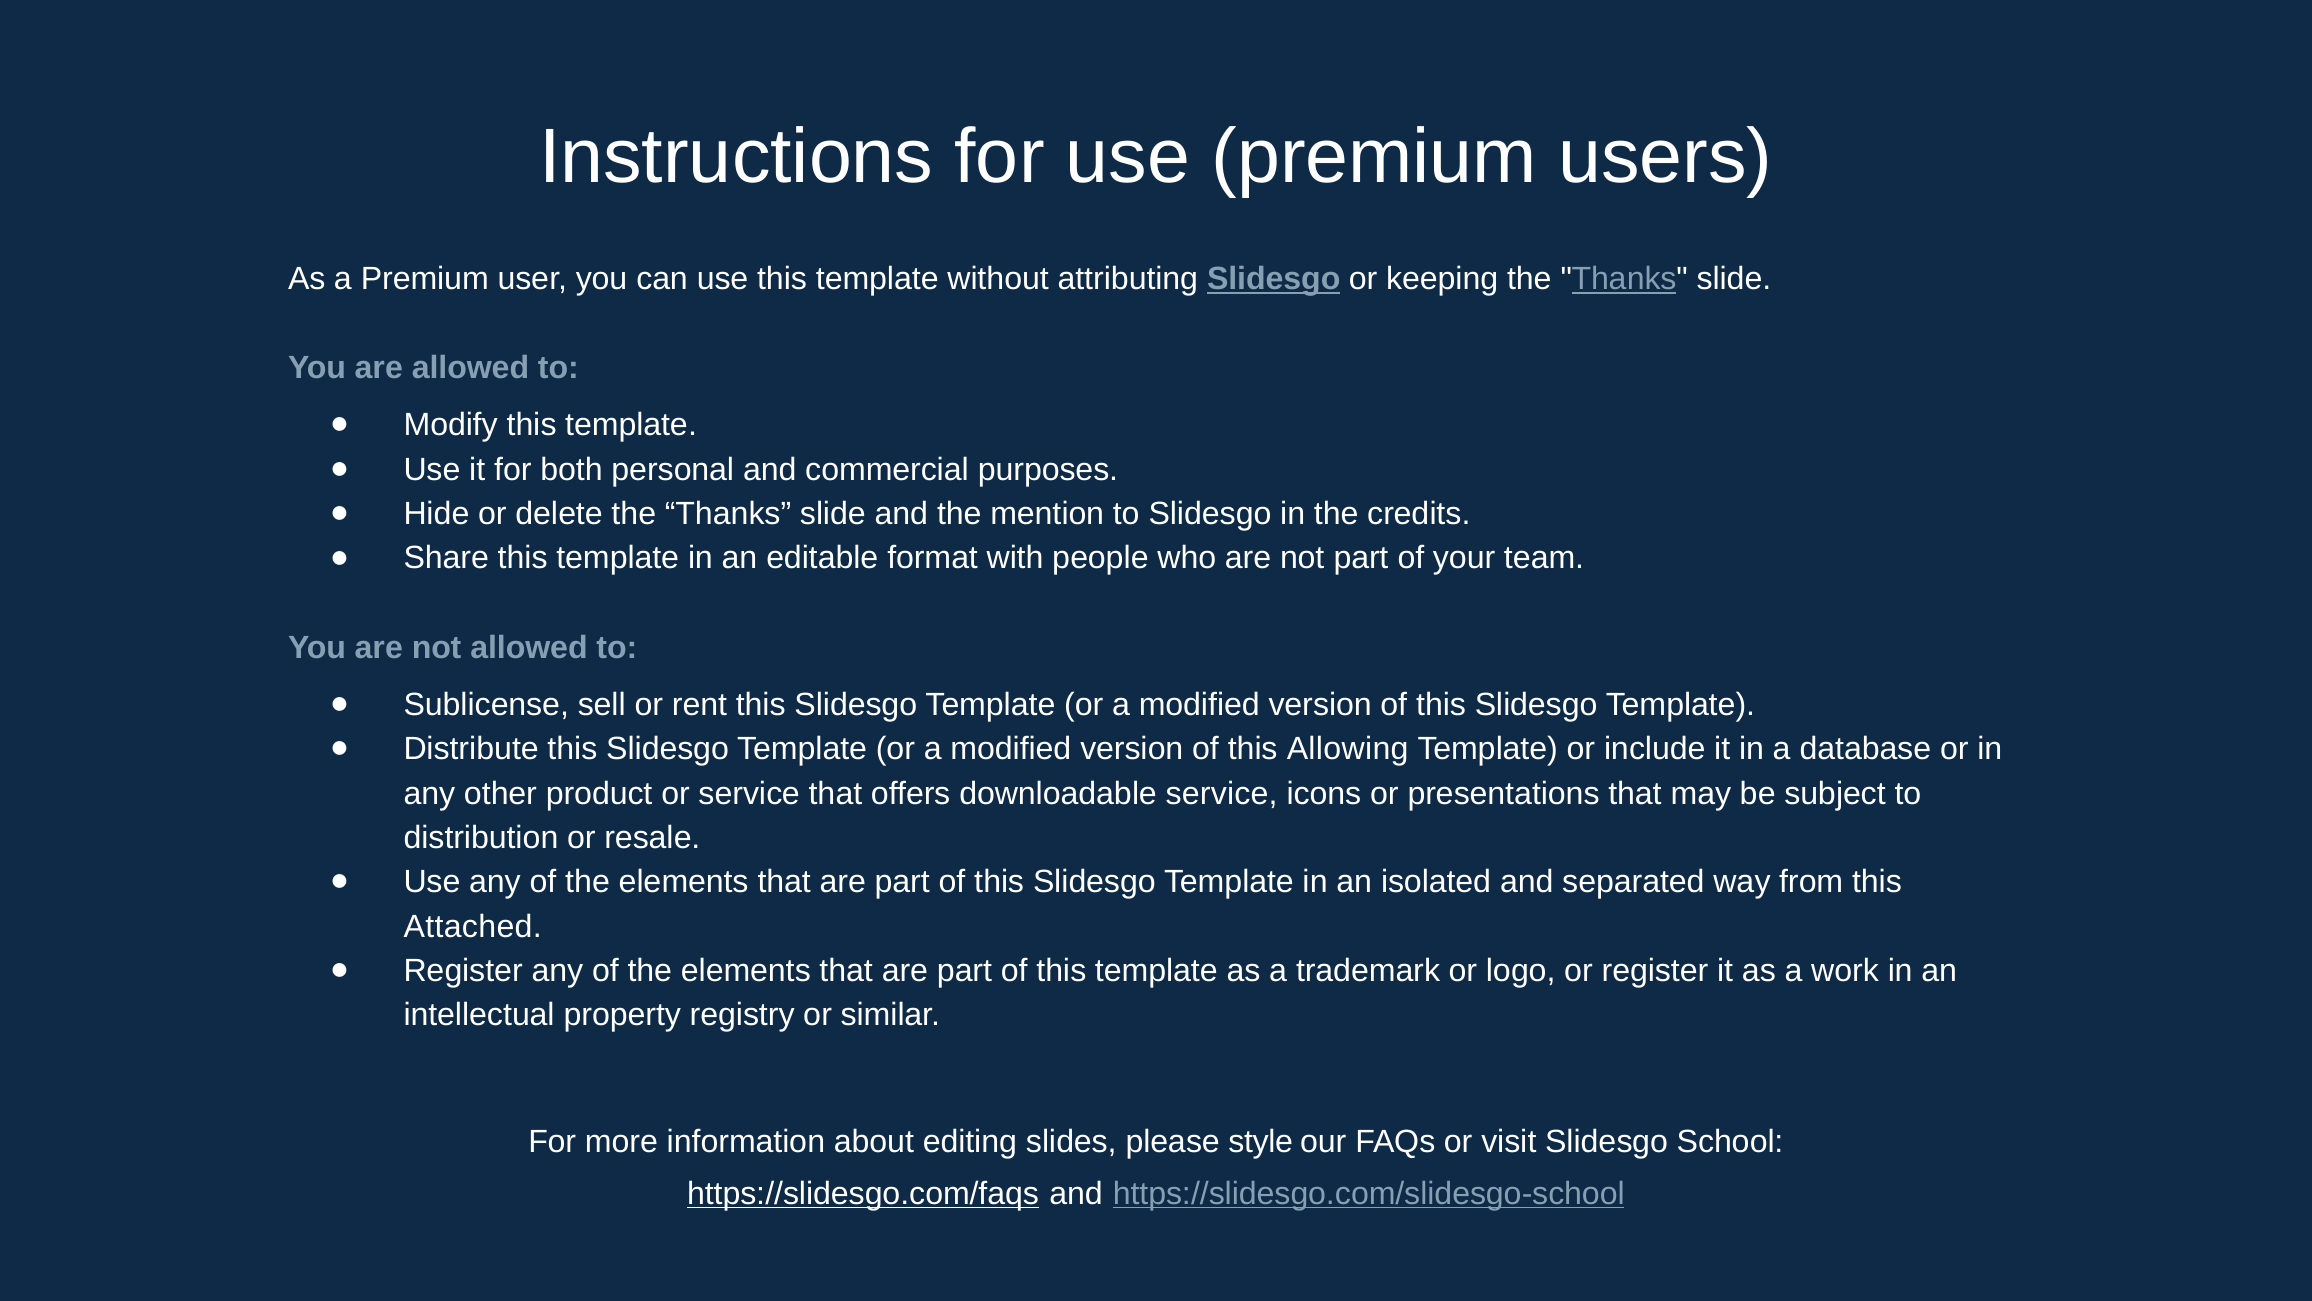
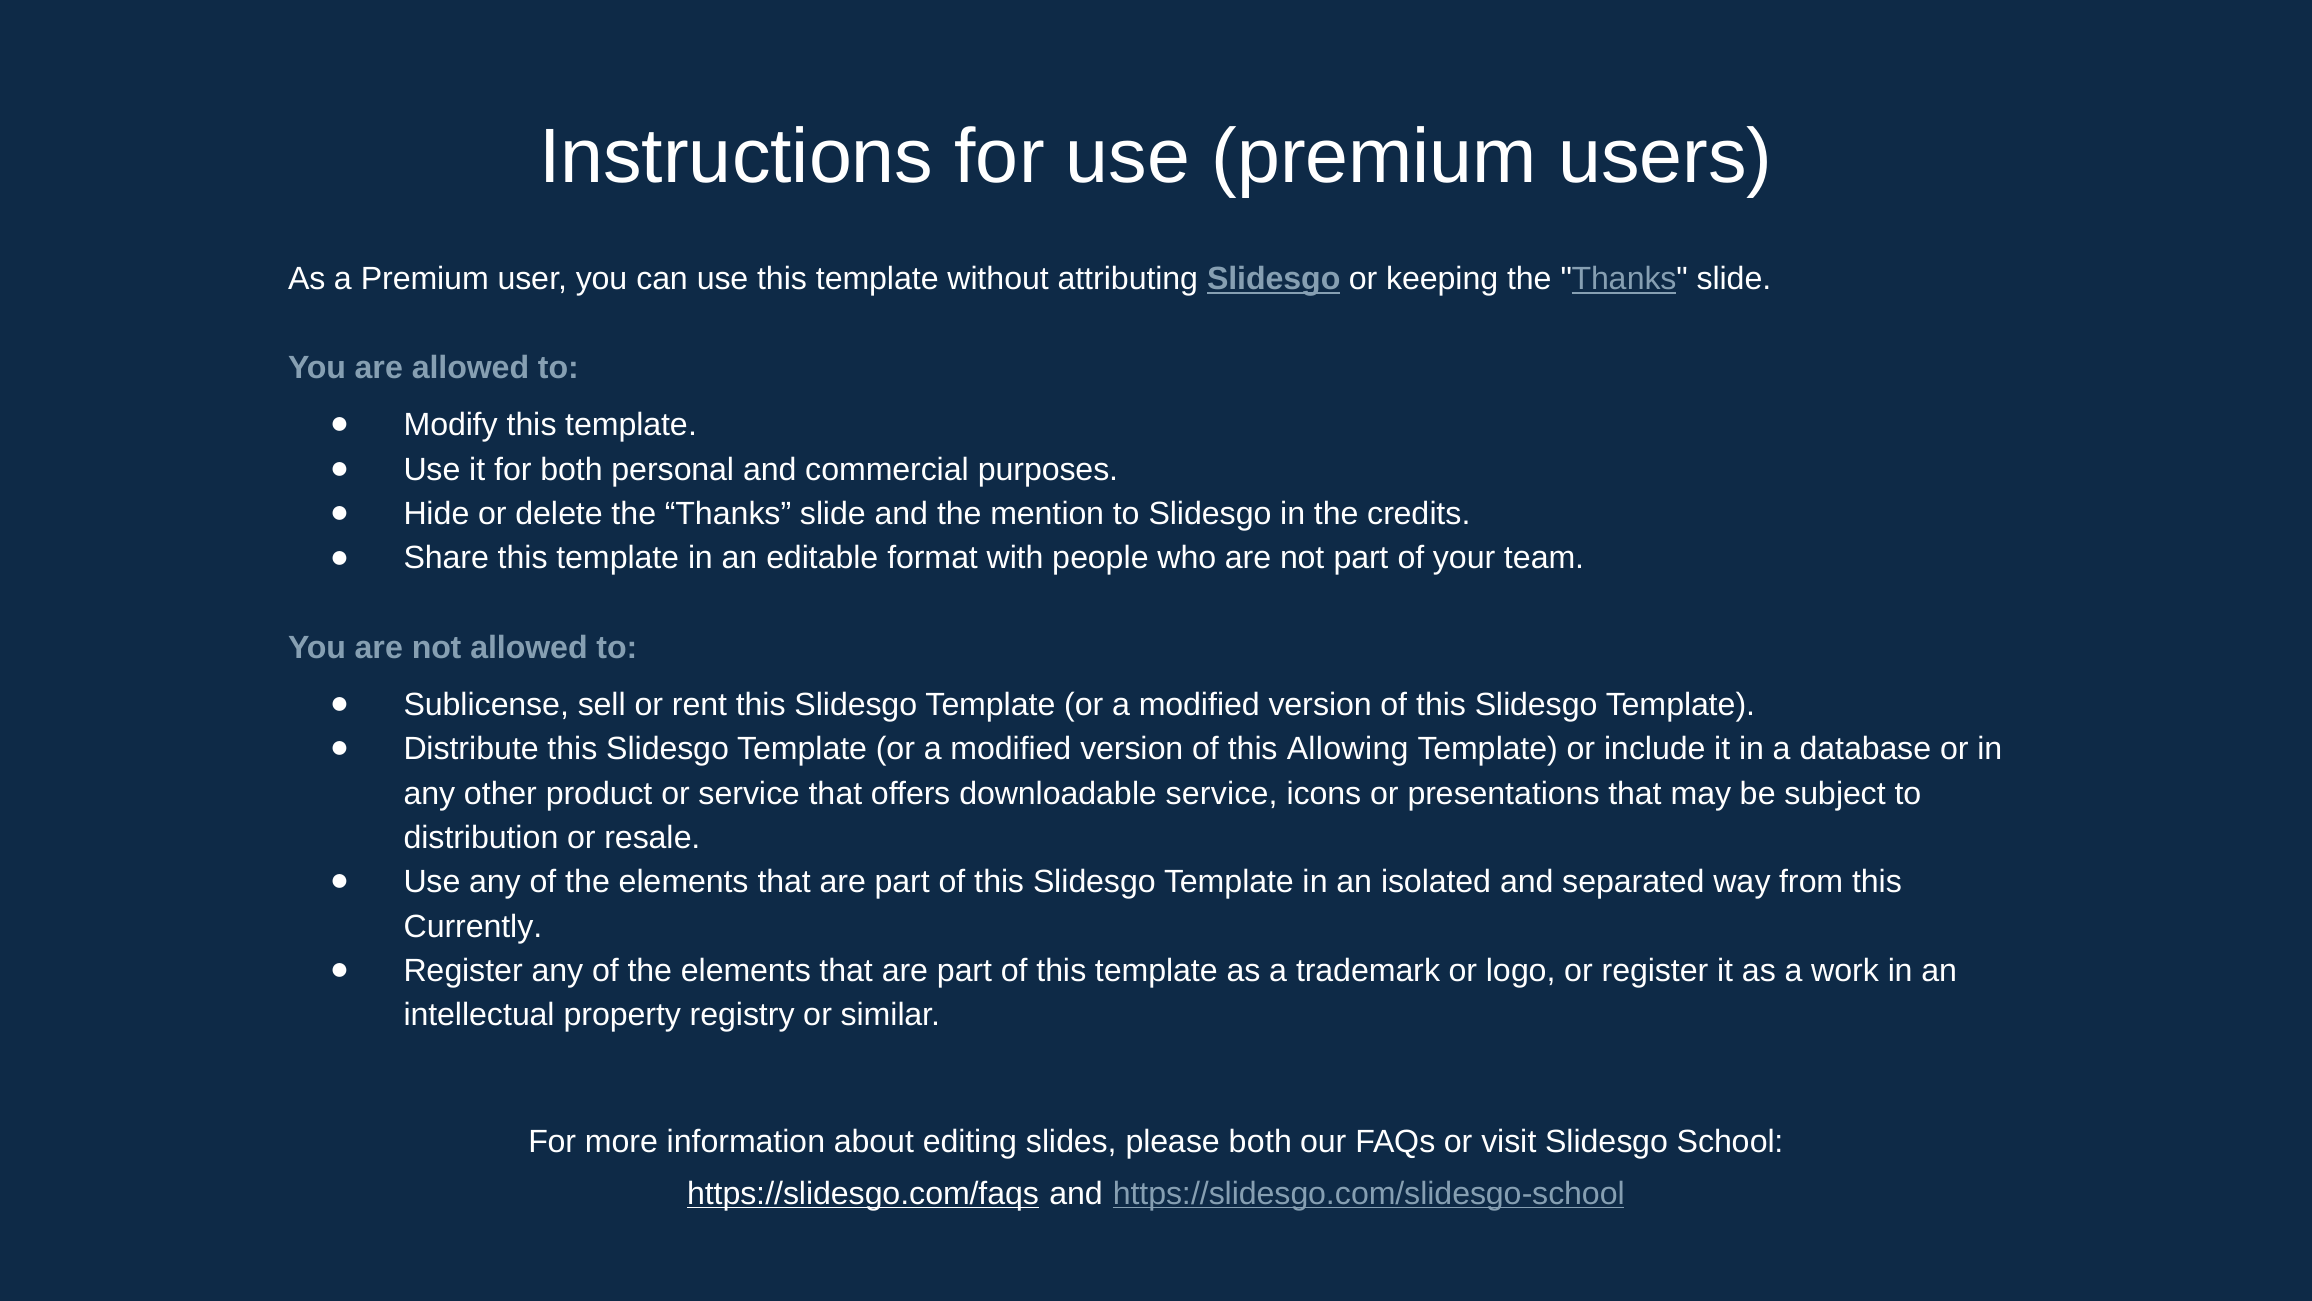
Attached: Attached -> Currently (473, 926)
please style: style -> both (1260, 1141)
